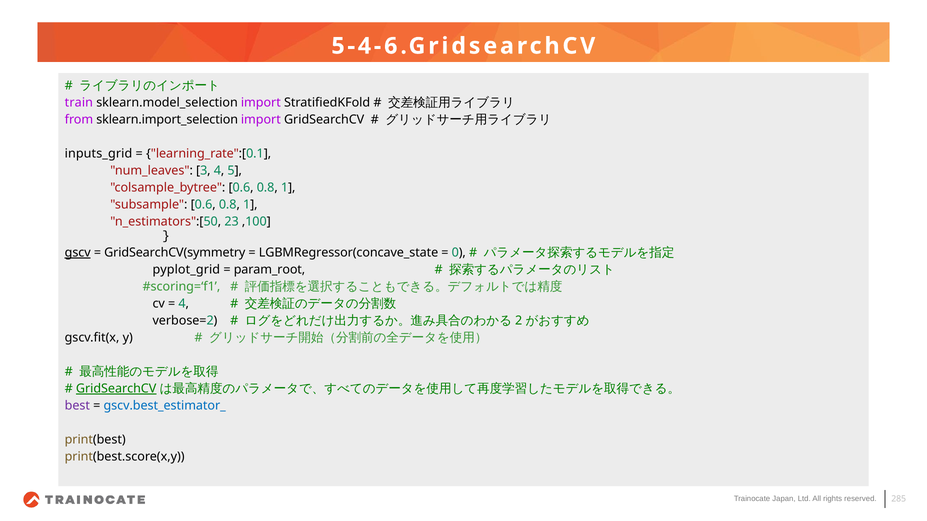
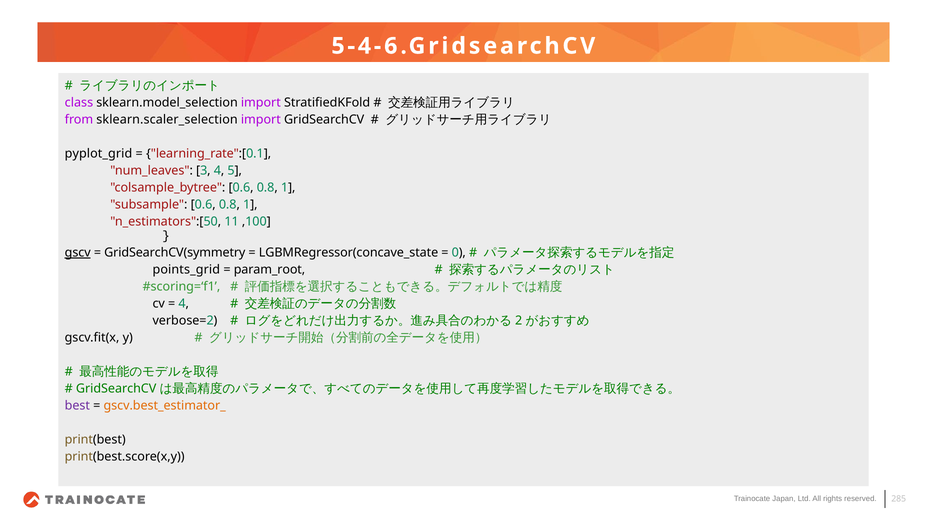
train: train -> class (79, 103)
sklearn.import_selection: sklearn.import_selection -> sklearn.scaler_selection (167, 120)
inputs_grid: inputs_grid -> pyplot_grid (98, 154)
23: 23 -> 11 (232, 222)
pyplot_grid: pyplot_grid -> points_grid (186, 270)
GridSearchCV underline: present -> none (116, 389)
gscv.best_estimator_ colour: blue -> orange (165, 406)
